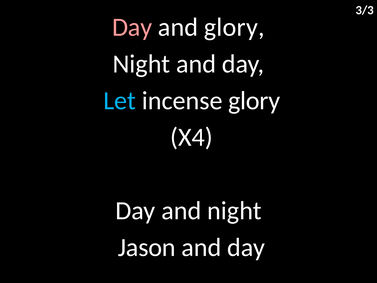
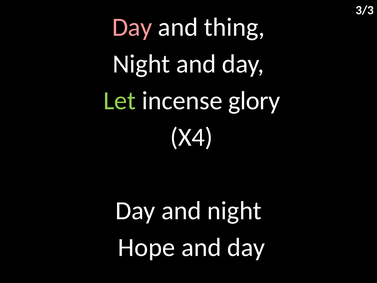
and glory: glory -> thing (234, 27)
Let colour: light blue -> light green (120, 101)
Jason: Jason -> Hope (147, 247)
